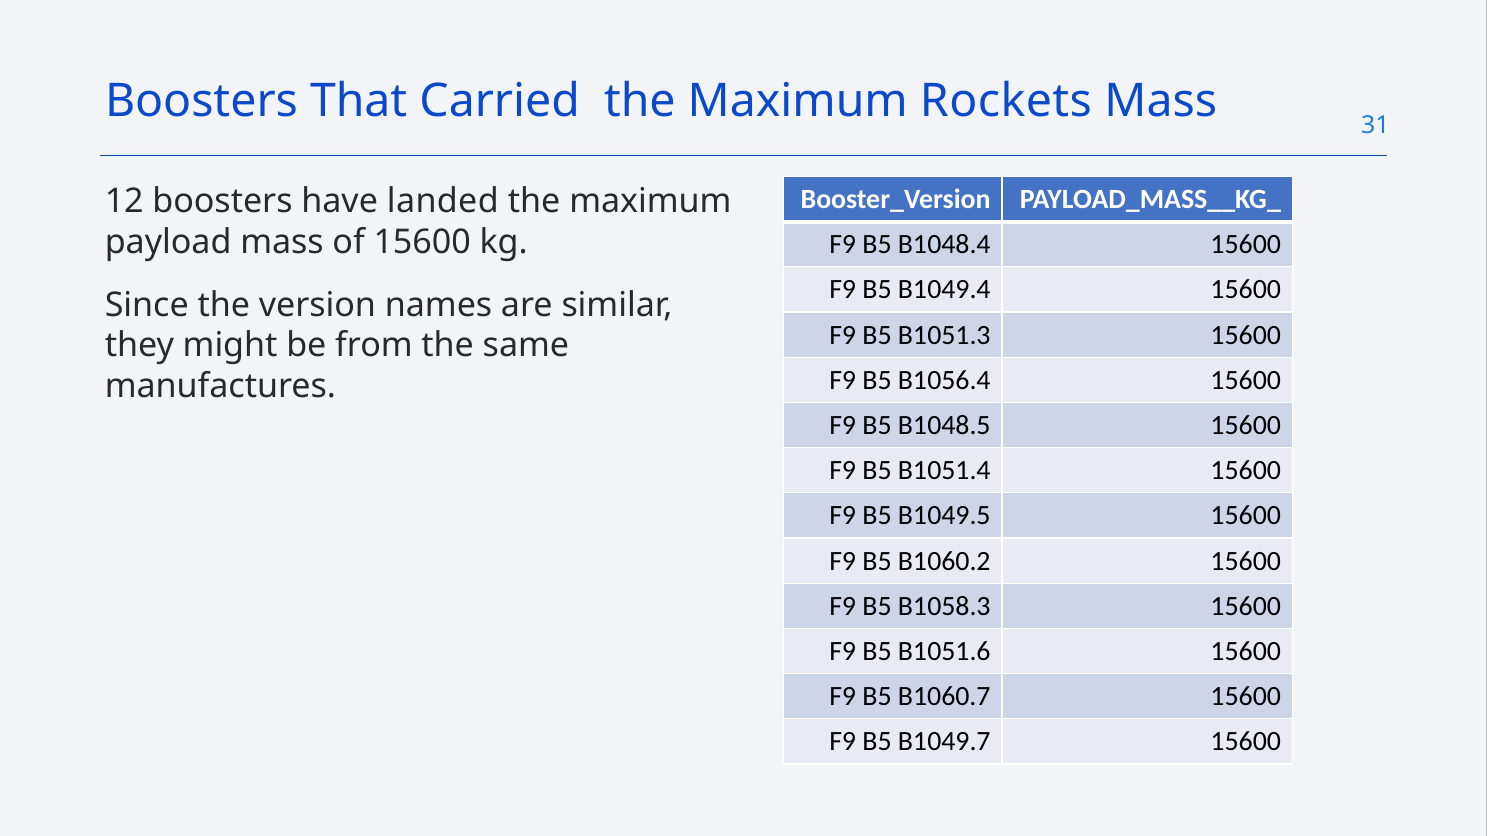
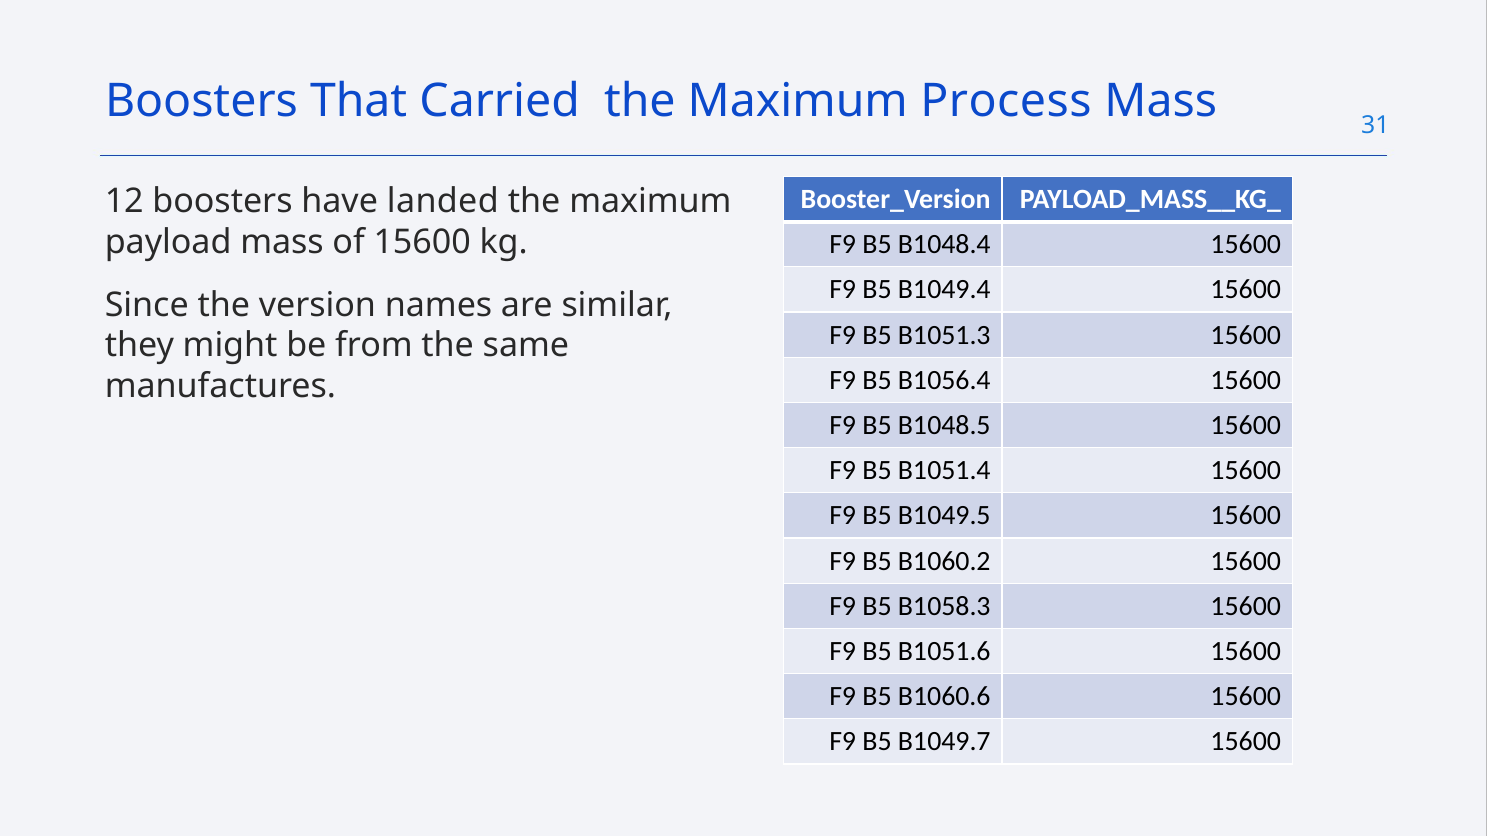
Rockets: Rockets -> Process (1006, 101)
B1060.7: B1060.7 -> B1060.6 (944, 697)
